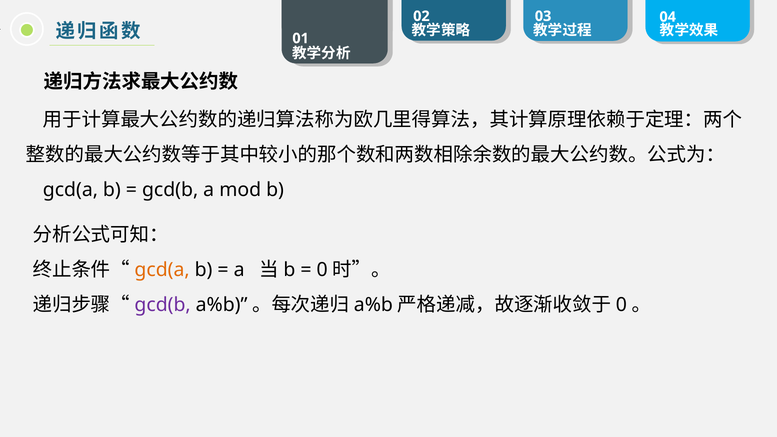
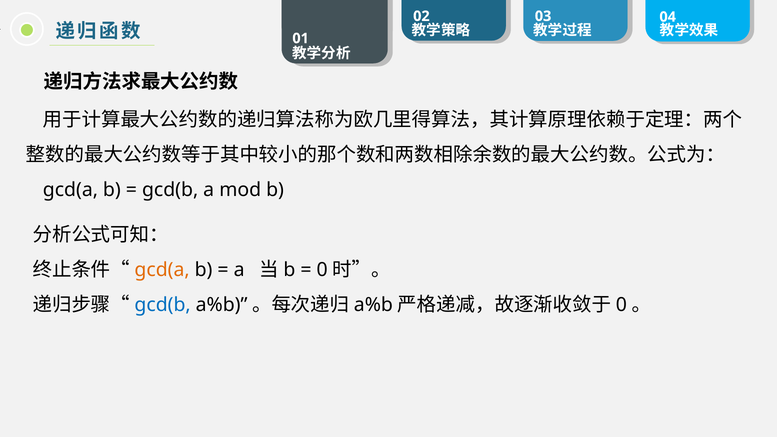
gcd(b colour: purple -> blue (163, 305)
